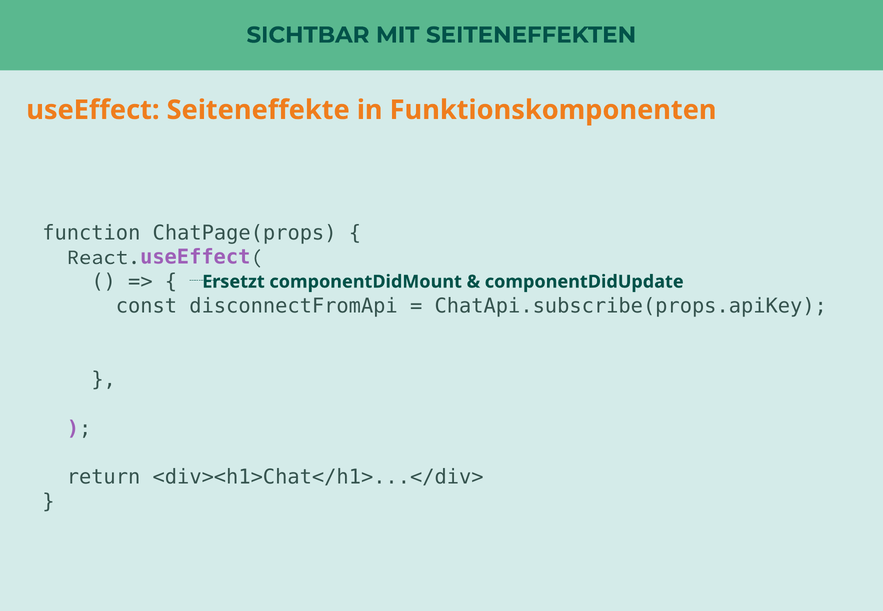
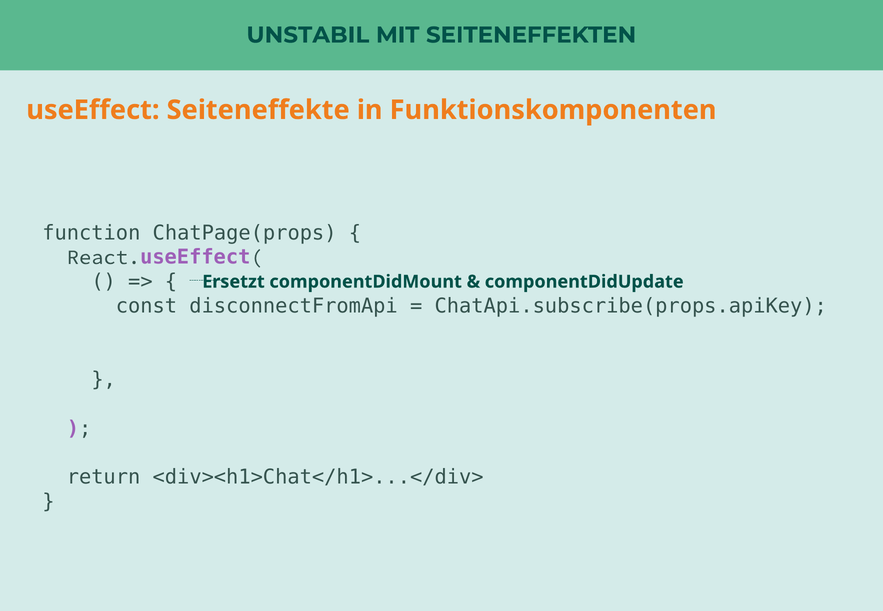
SICHTBAR: SICHTBAR -> UNSTABIL (308, 35)
